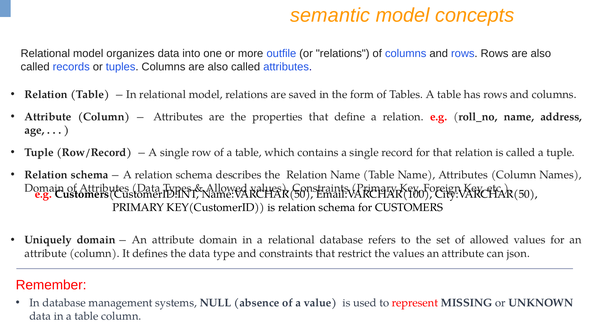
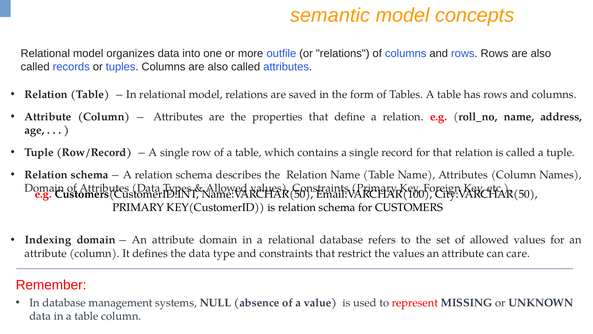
Uniquely: Uniquely -> Indexing (48, 240)
json: json -> care (518, 253)
